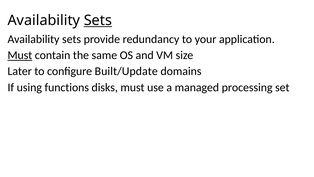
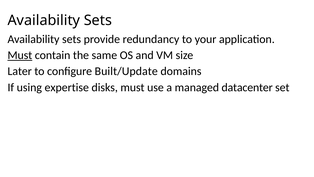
Sets underline: present -> none (98, 20)
functions: functions -> expertise (67, 87)
processing: processing -> datacenter (247, 87)
